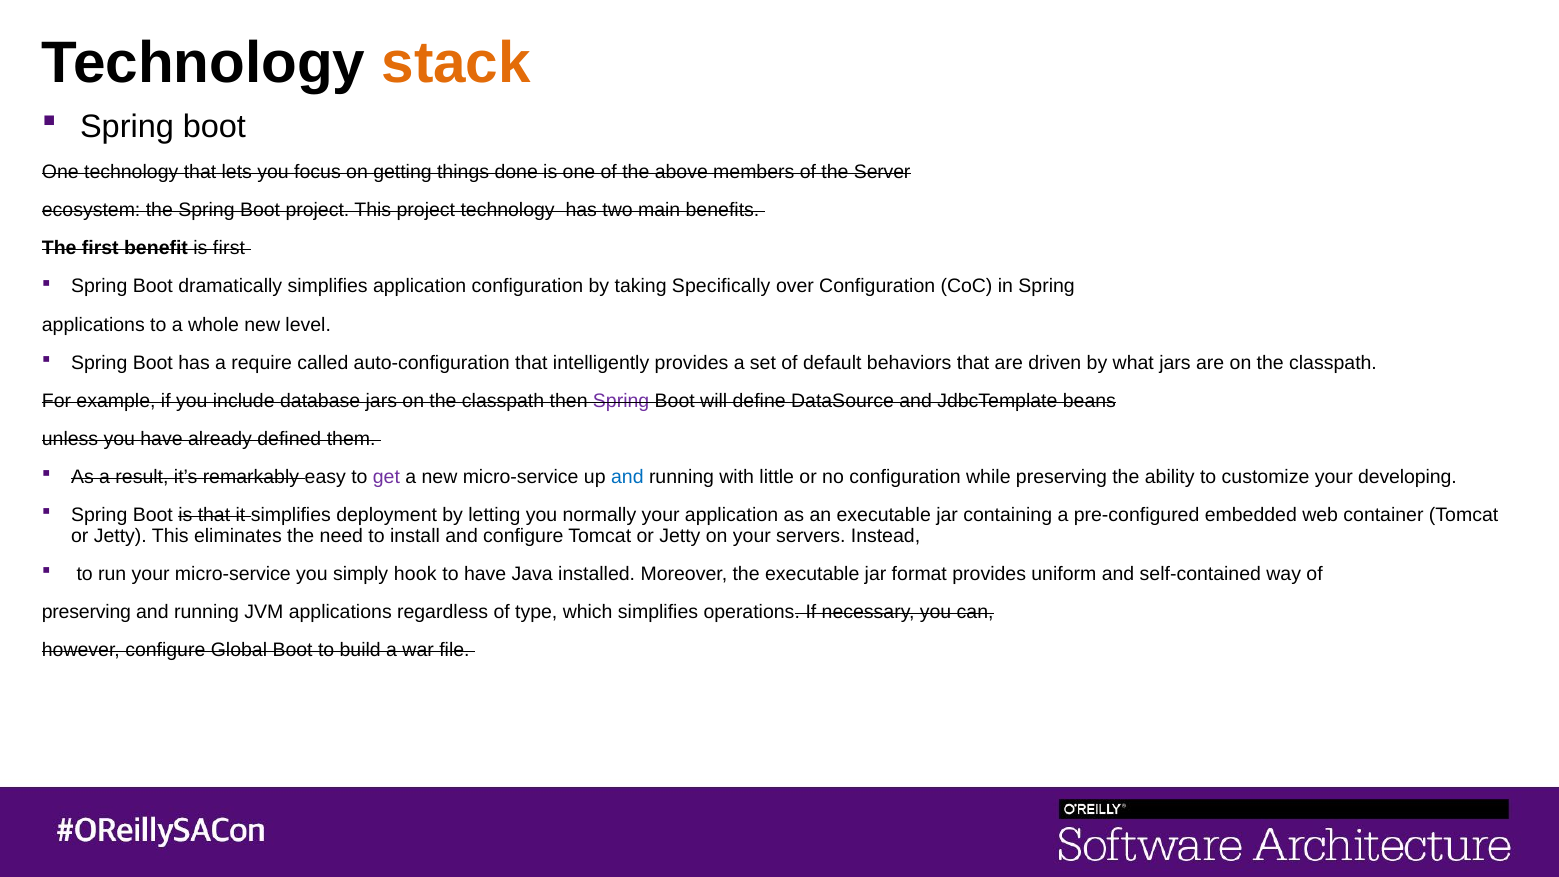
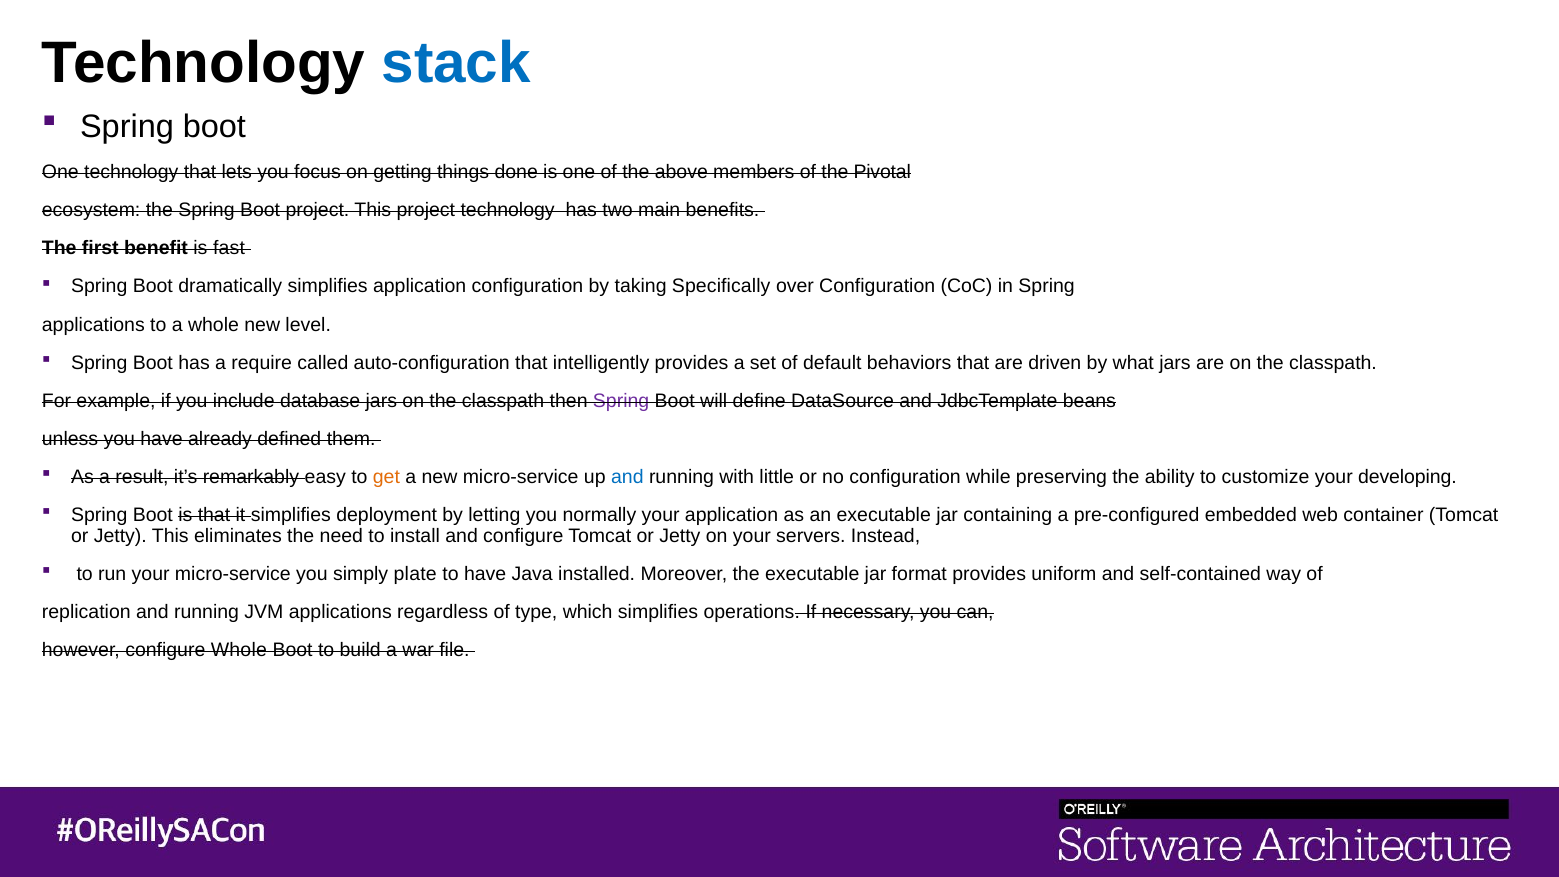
stack colour: orange -> blue (456, 63)
Server: Server -> Pivotal (882, 172)
is first: first -> fast (229, 248)
get colour: purple -> orange (386, 477)
hook: hook -> plate (415, 574)
preserving: preserving -> replication (86, 612)
configure Global: Global -> Whole (239, 650)
